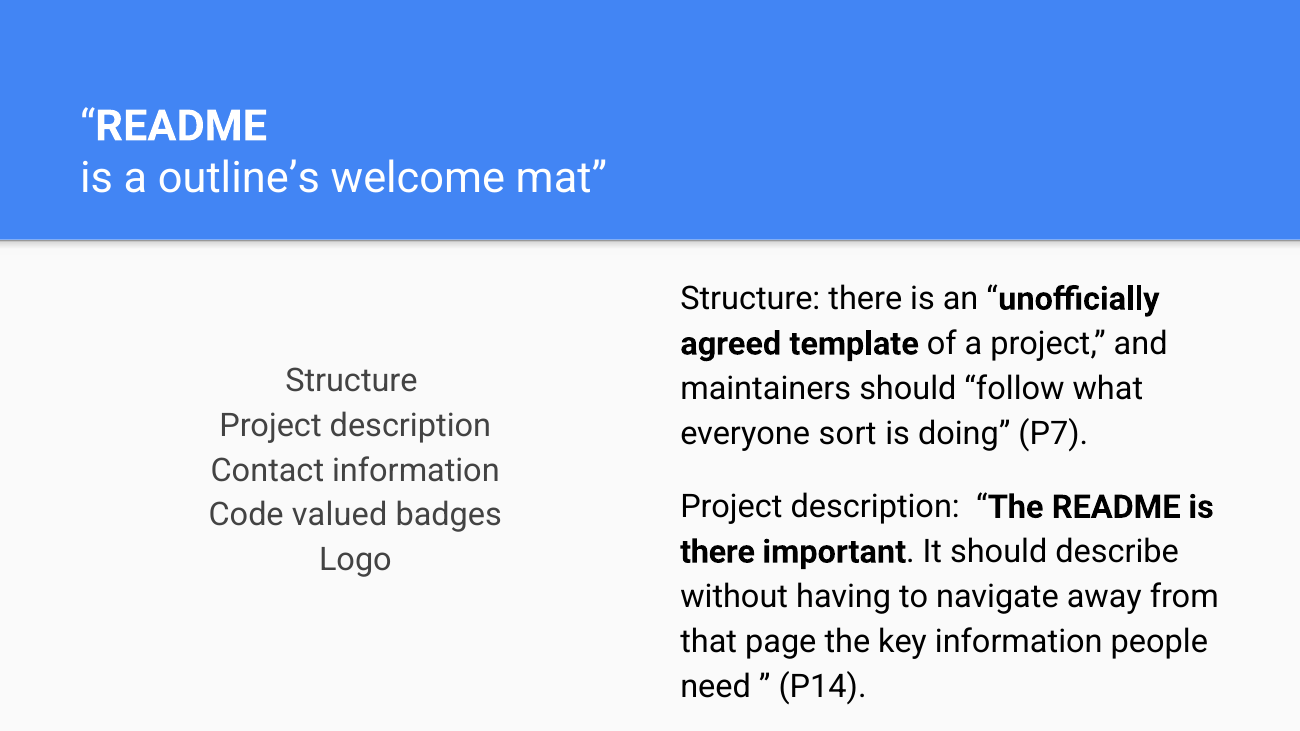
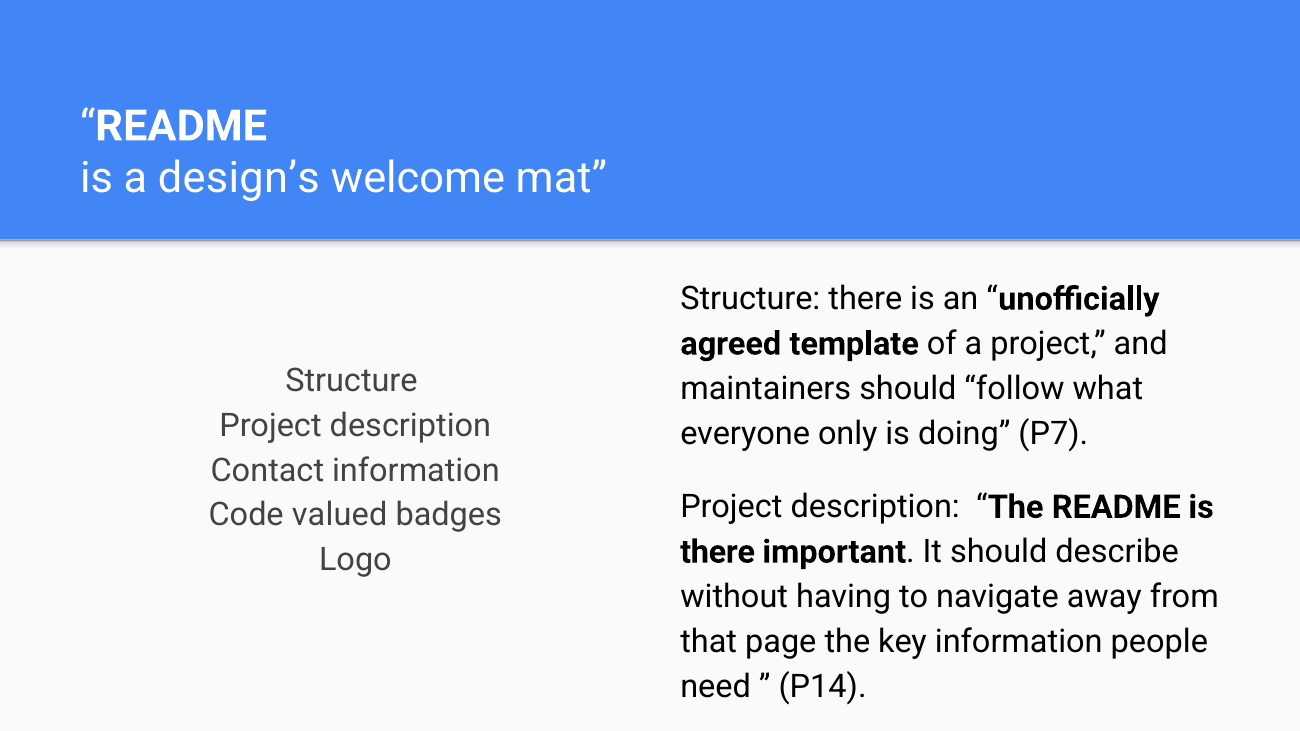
outline’s: outline’s -> design’s (239, 178)
sort: sort -> only (848, 434)
